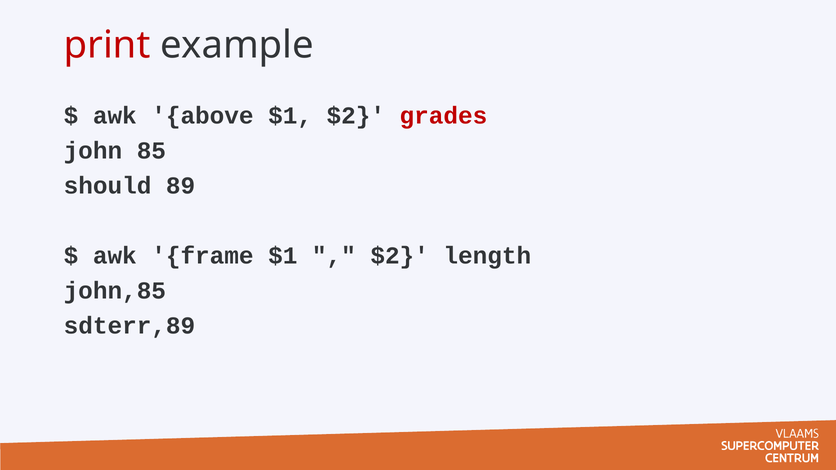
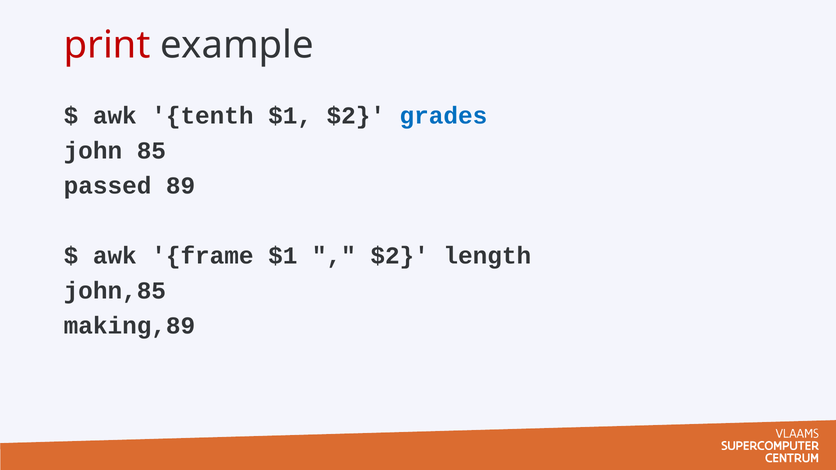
above: above -> tenth (202, 116)
grades colour: red -> blue (443, 116)
should: should -> passed (108, 186)
sdterr,89: sdterr,89 -> making,89 (129, 326)
